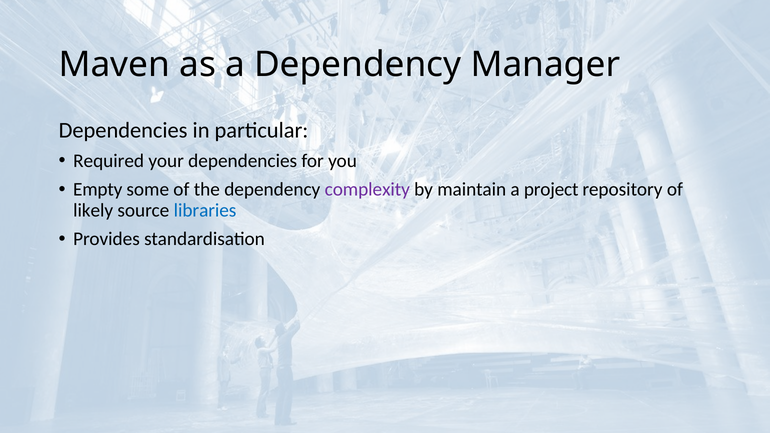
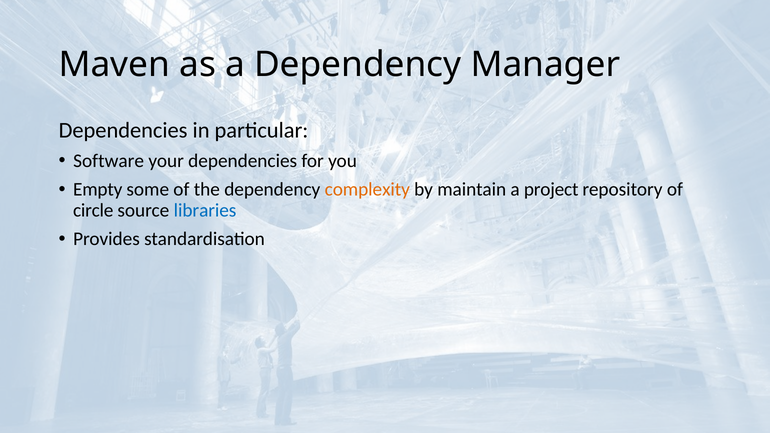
Required: Required -> Software (109, 161)
complexity colour: purple -> orange (367, 190)
likely: likely -> circle (93, 210)
